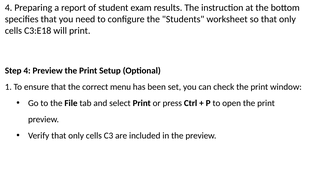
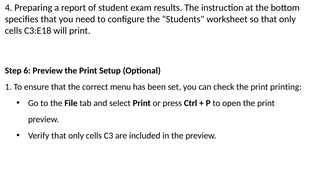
Step 4: 4 -> 6 (27, 71)
window: window -> printing (286, 87)
